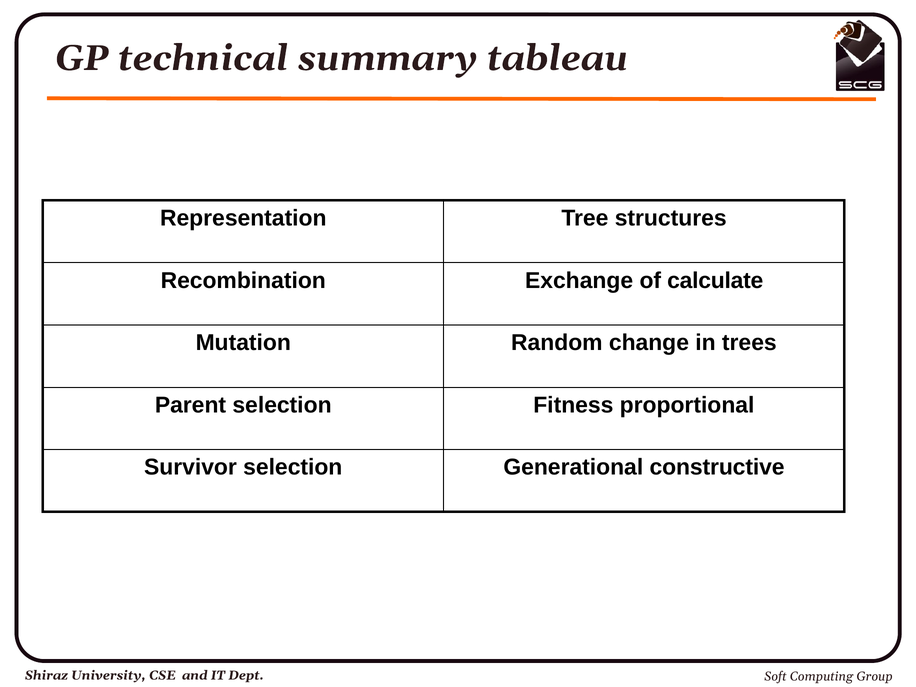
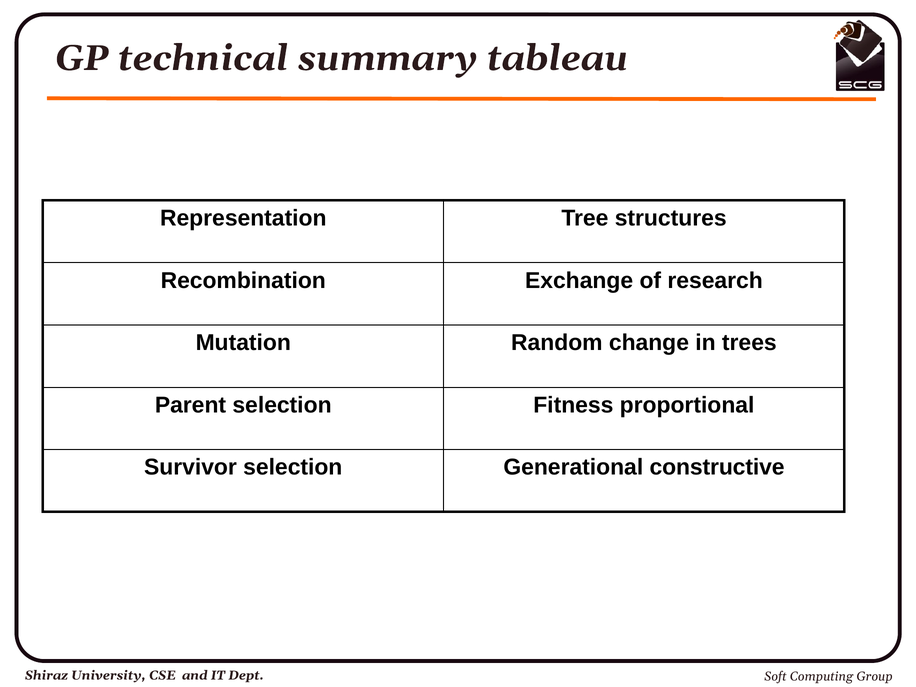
calculate: calculate -> research (715, 280)
